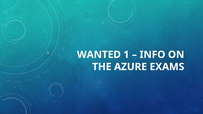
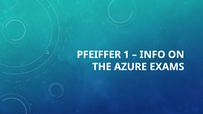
WANTED: WANTED -> PFEIFFER (99, 55)
